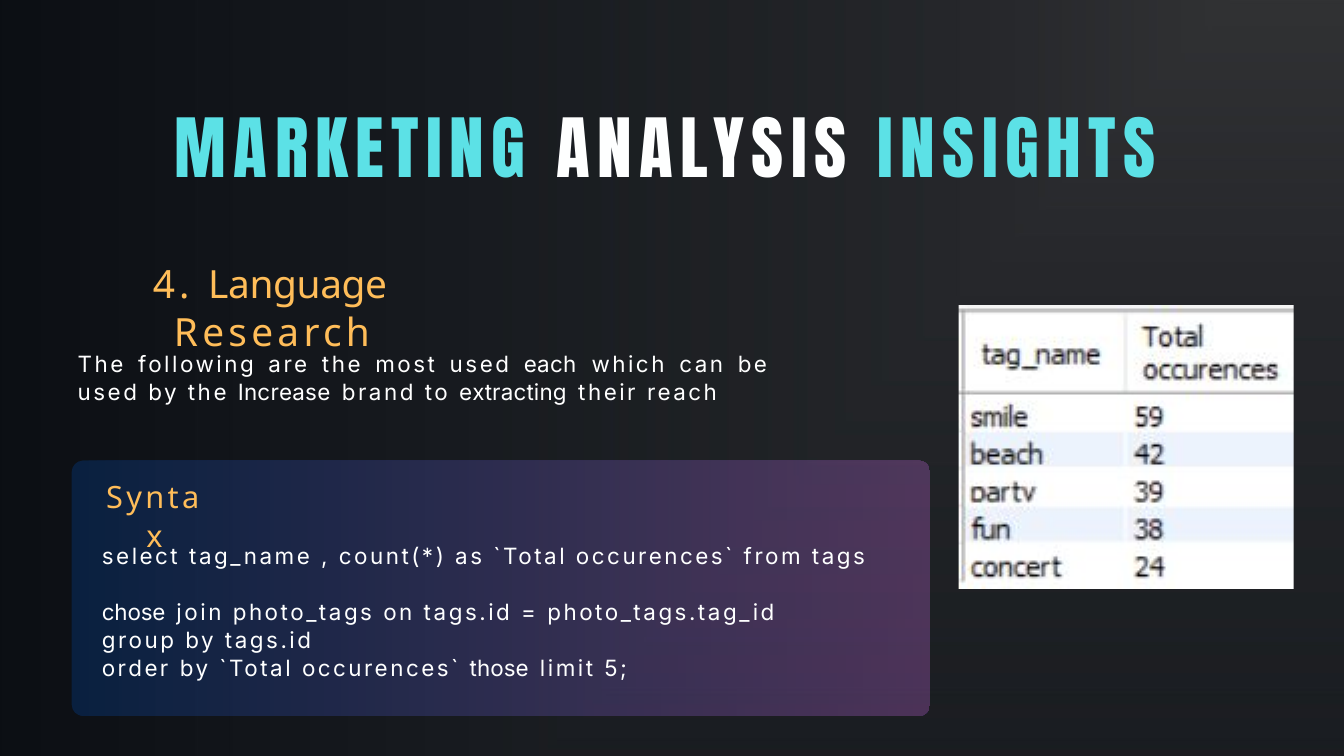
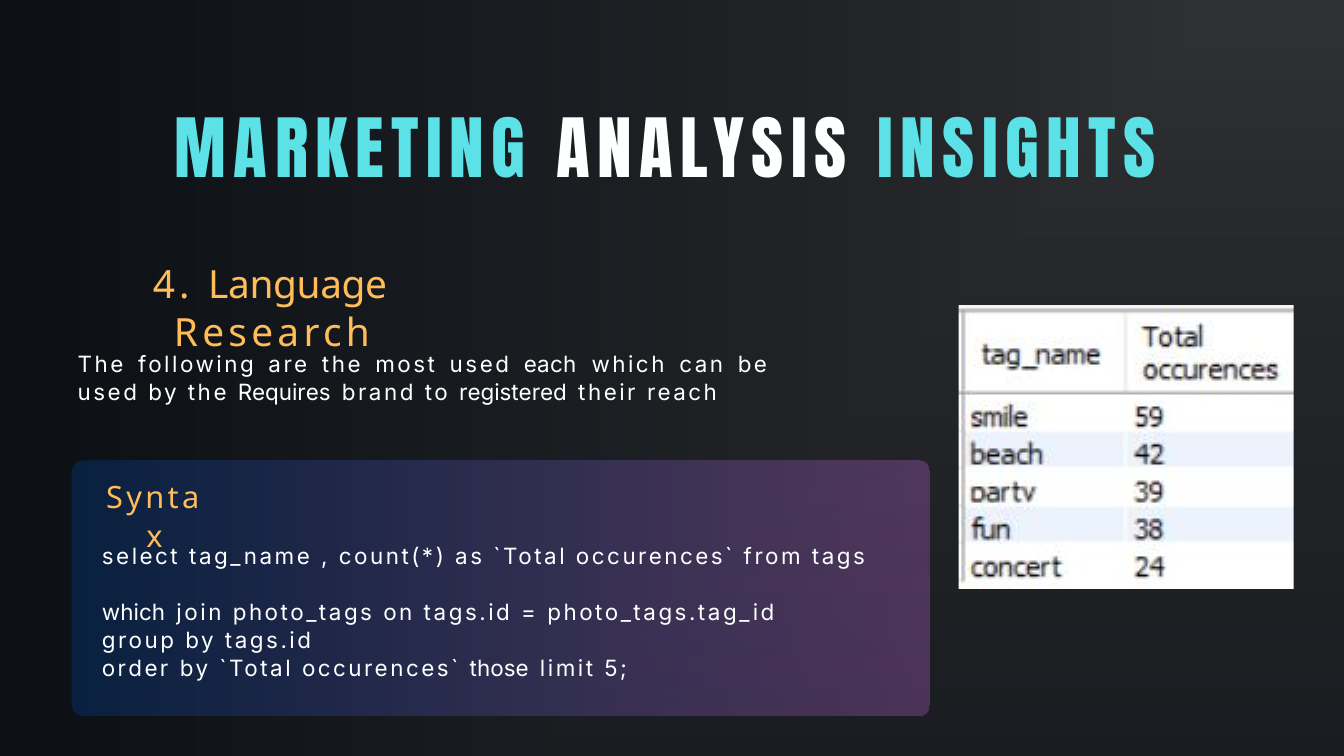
Increase: Increase -> Requires (284, 393)
extracting: extracting -> registered (513, 393)
chose: chose -> which (134, 613)
